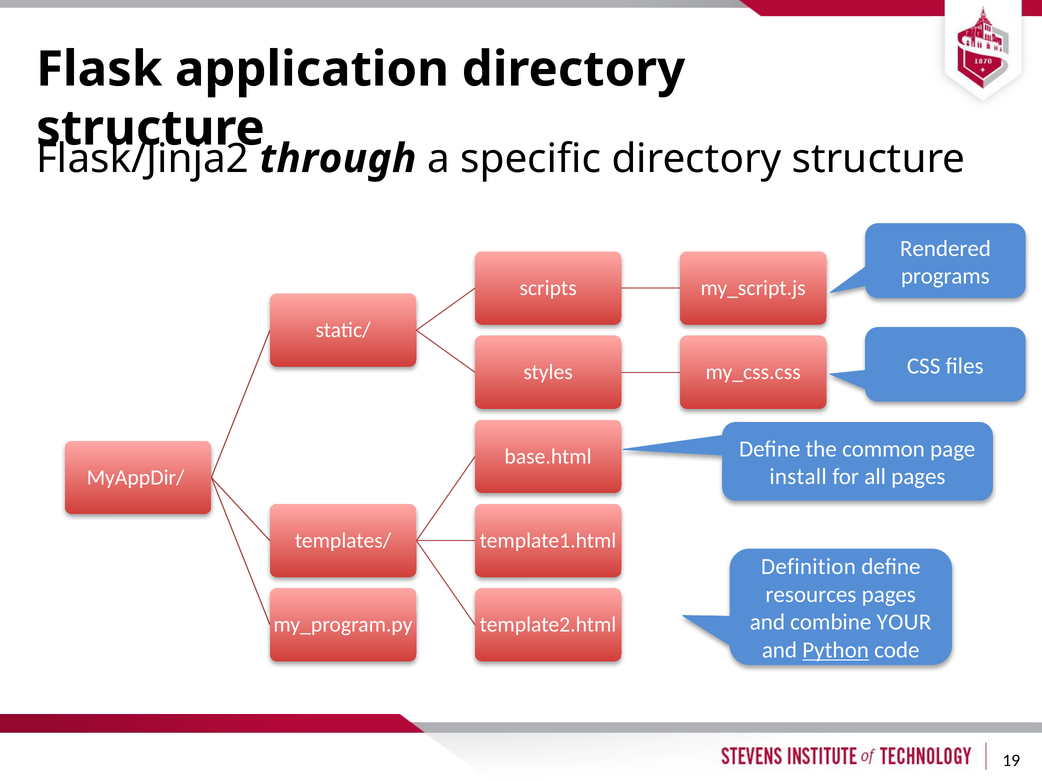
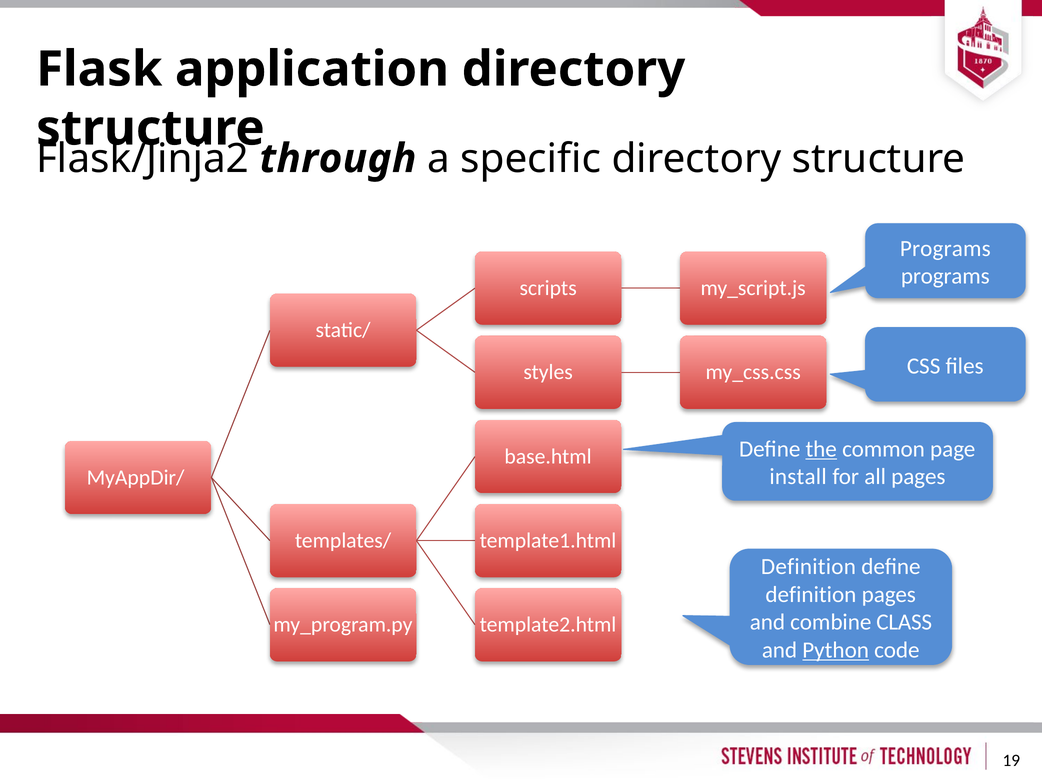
Rendered: Rendered -> Programs (945, 249)
the underline: none -> present (821, 449)
resources: resources -> definition (811, 595)
YOUR: YOUR -> CLASS (904, 623)
